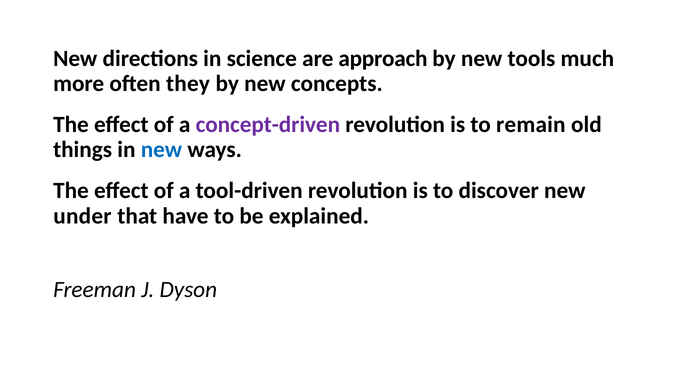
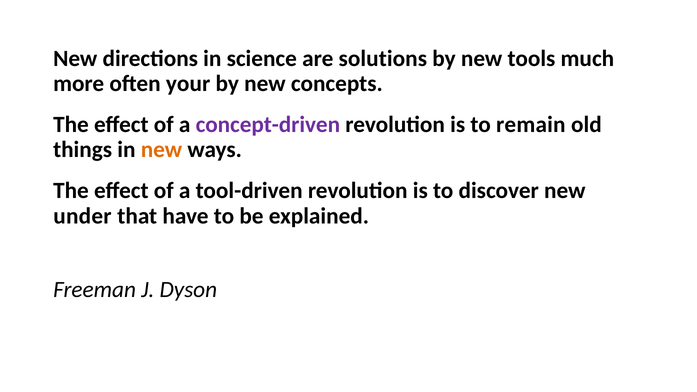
approach: approach -> solutions (383, 58)
they: they -> your (188, 84)
new colour: blue -> orange (161, 150)
